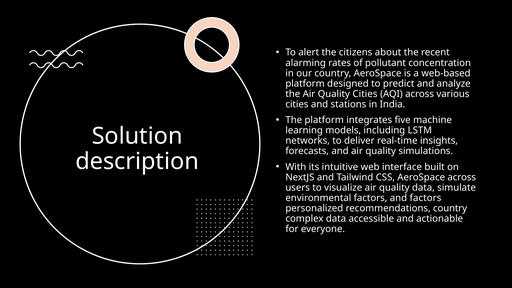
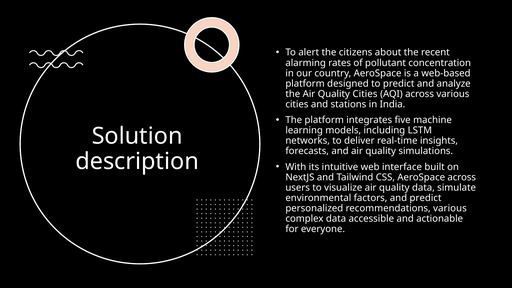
and factors: factors -> predict (426, 198)
recommendations country: country -> various (450, 208)
